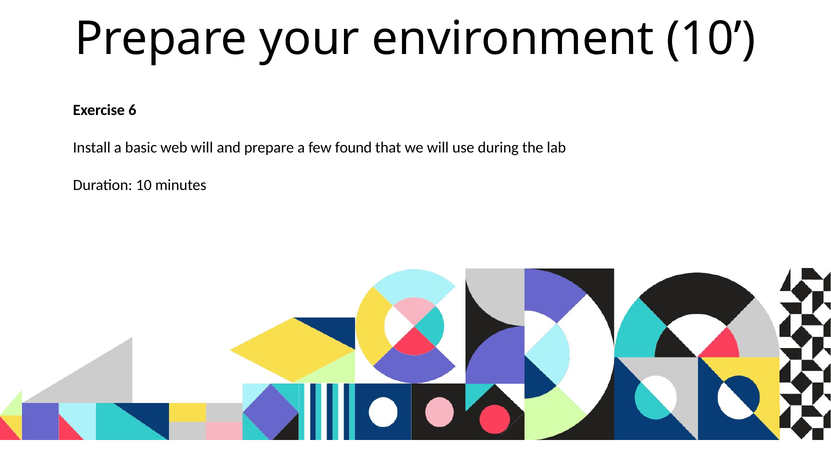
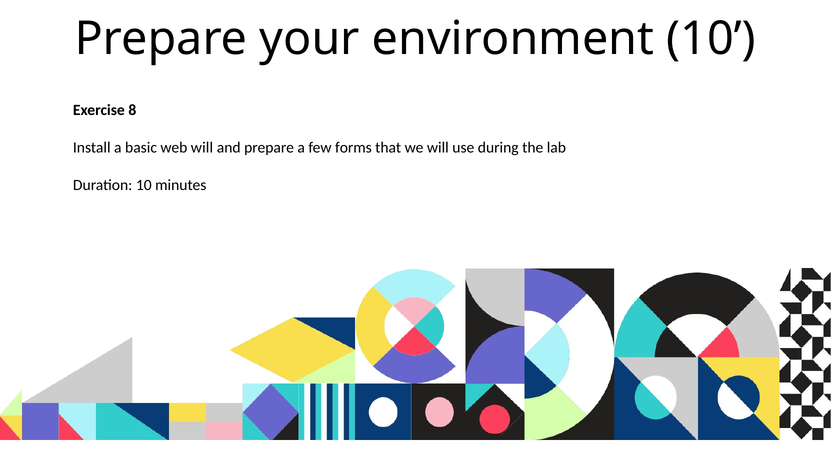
6: 6 -> 8 (132, 110)
found: found -> forms (353, 147)
